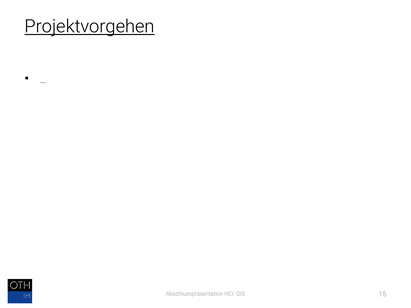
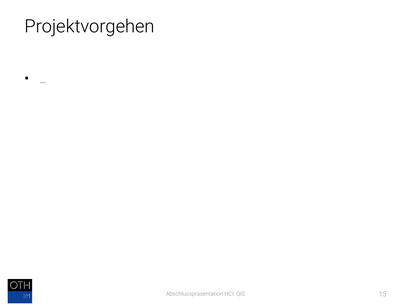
Projektvorgehen underline: present -> none (90, 27)
